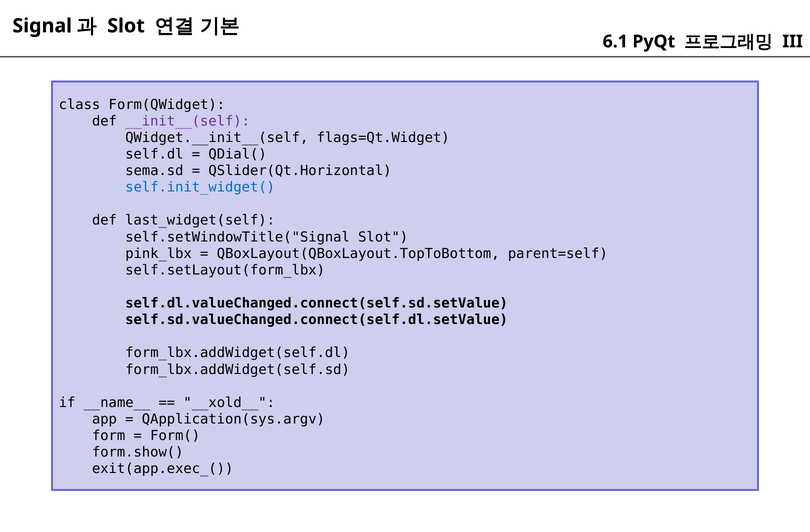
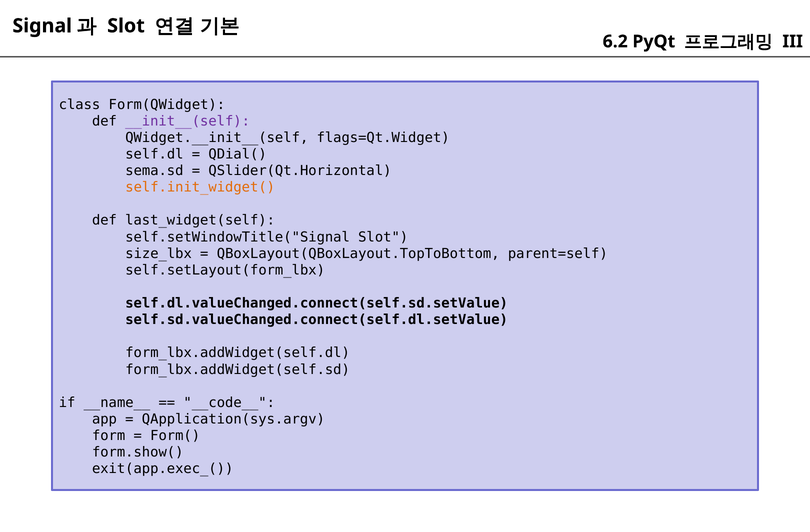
6.1: 6.1 -> 6.2 (615, 42)
self.init_widget( colour: blue -> orange (200, 187)
pink_lbx: pink_lbx -> size_lbx (159, 254)
__xold__: __xold__ -> __code__ (229, 403)
